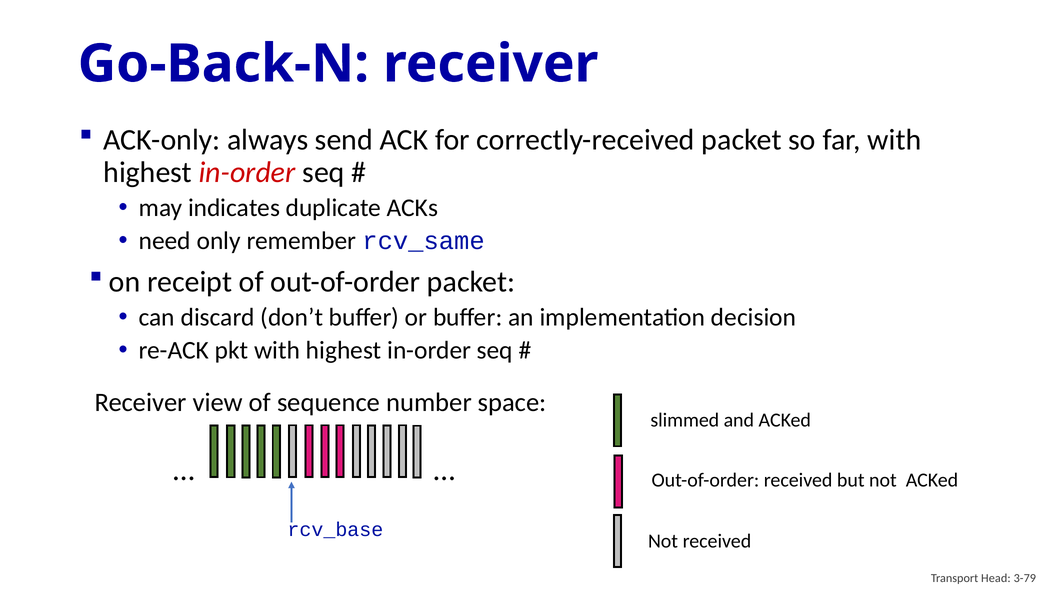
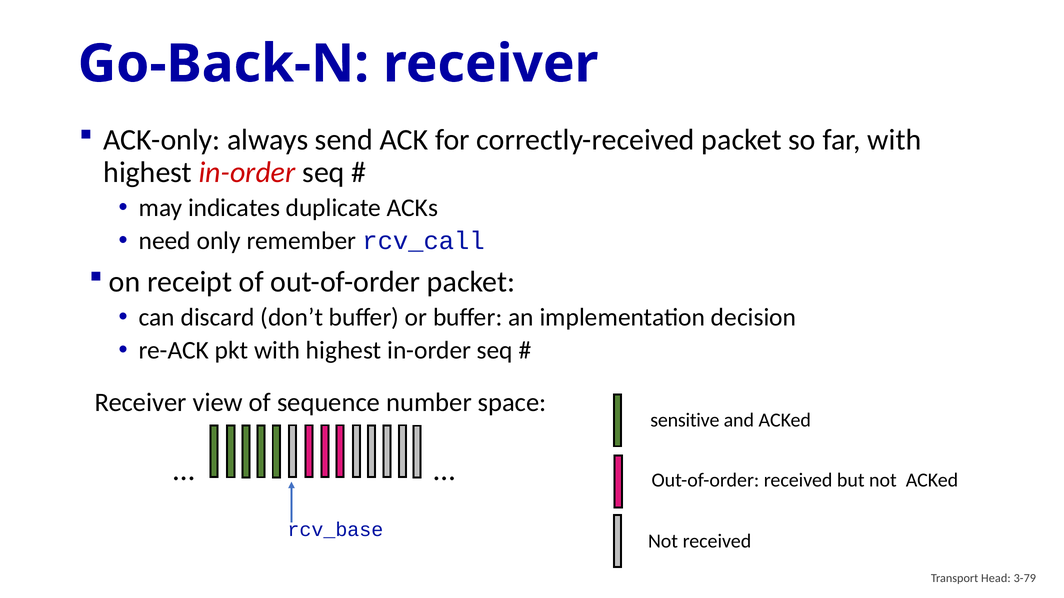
rcv_same: rcv_same -> rcv_call (424, 241)
slimmed: slimmed -> sensitive (685, 421)
